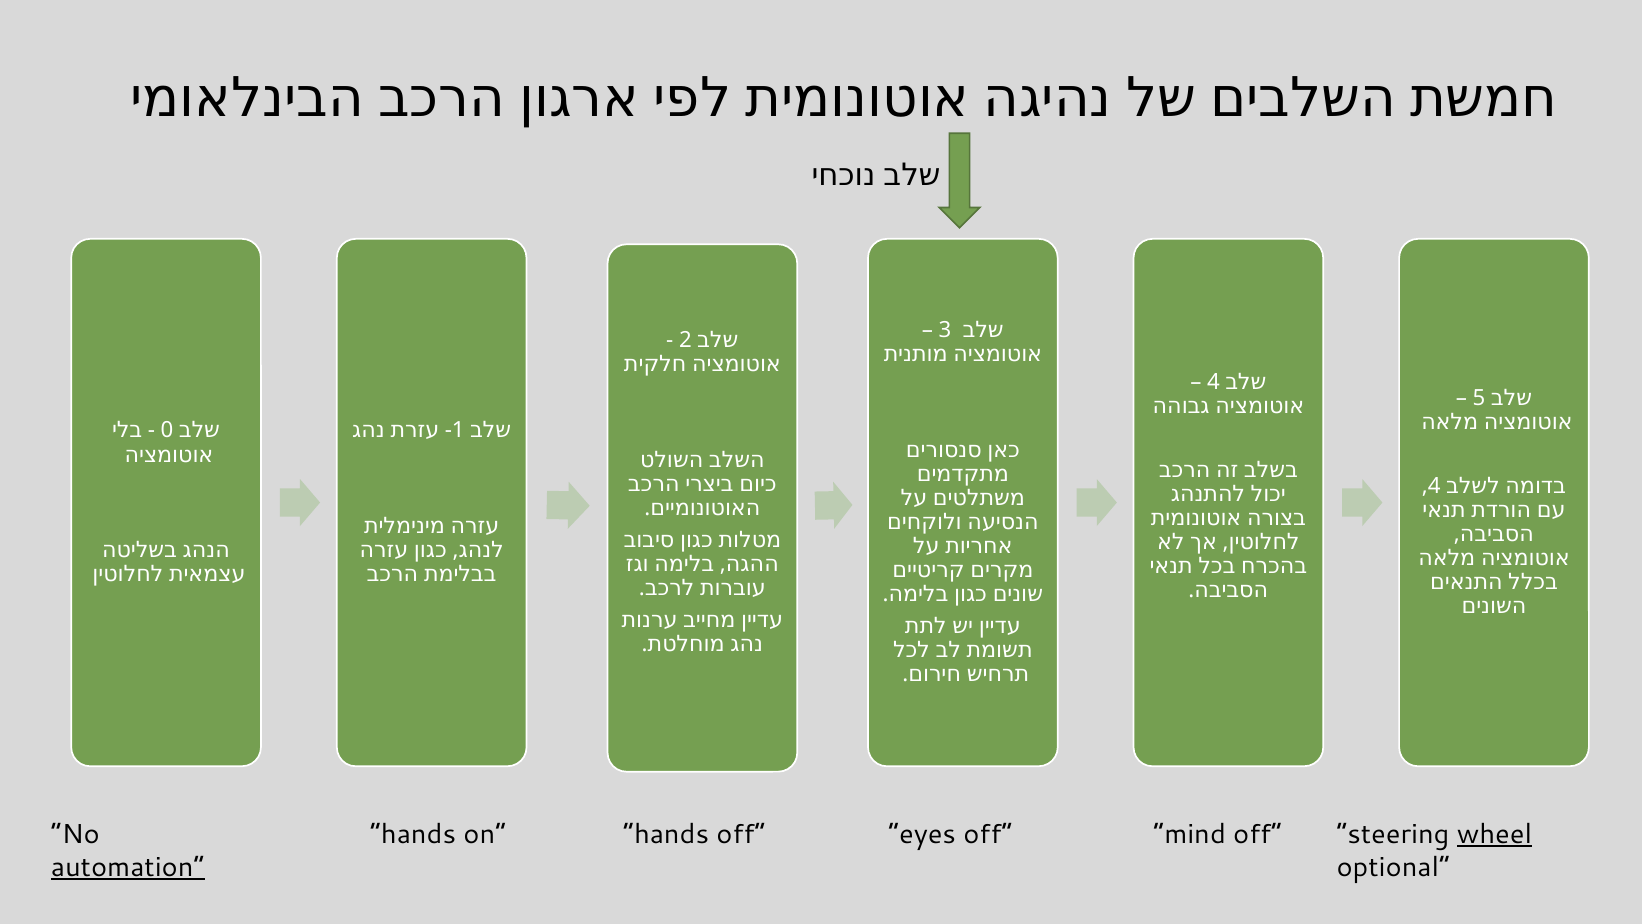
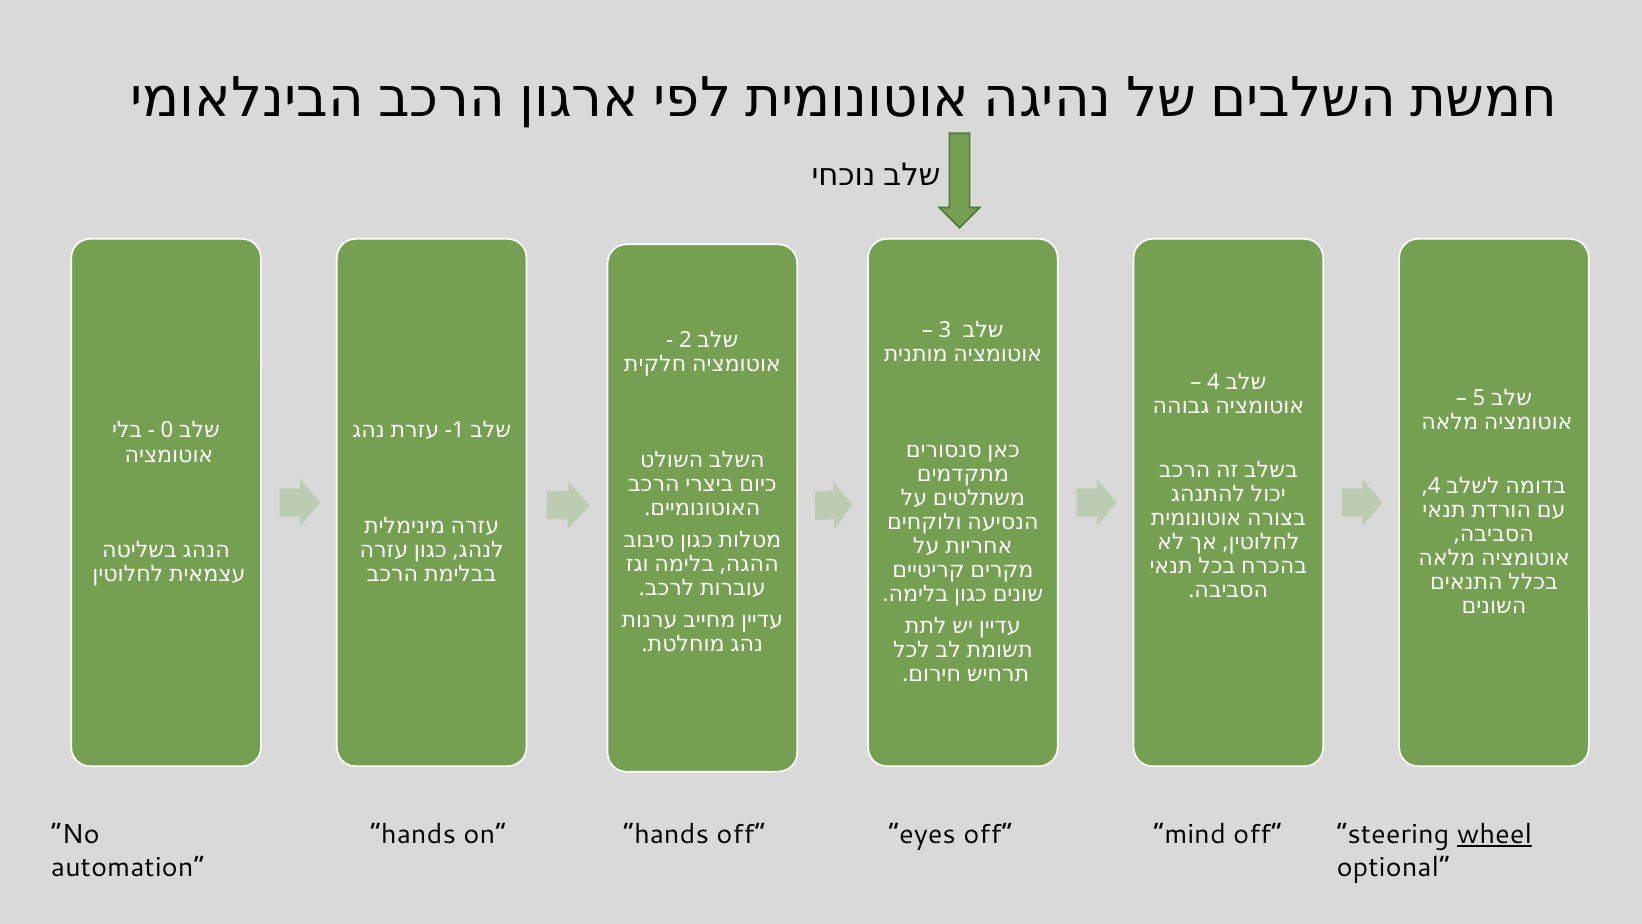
automation underline: present -> none (128, 867)
